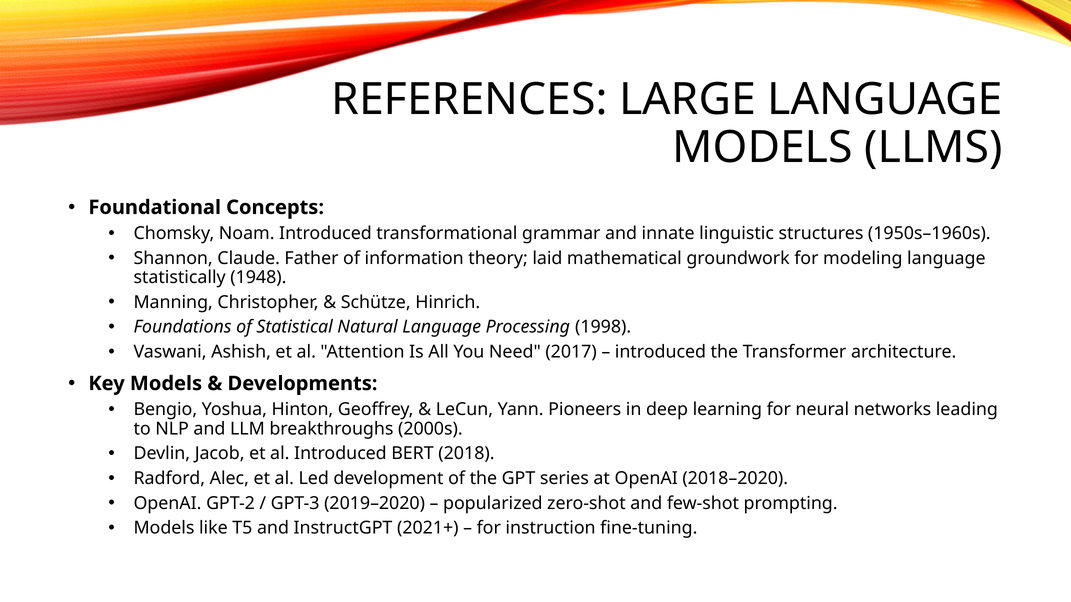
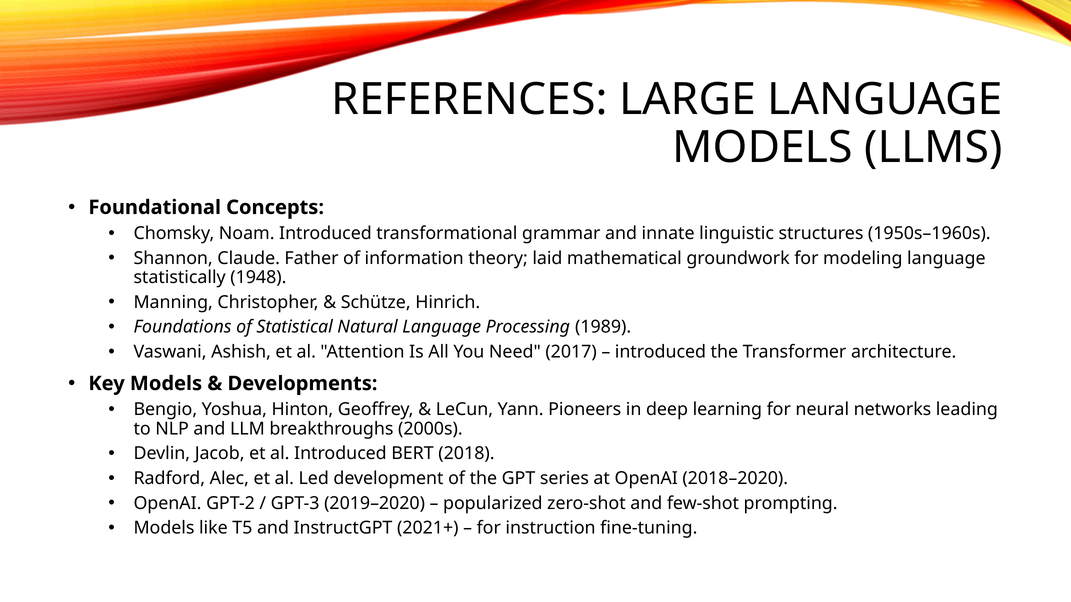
1998: 1998 -> 1989 (603, 327)
